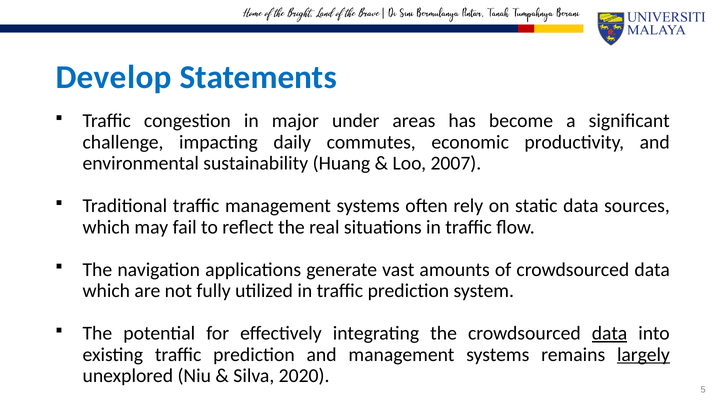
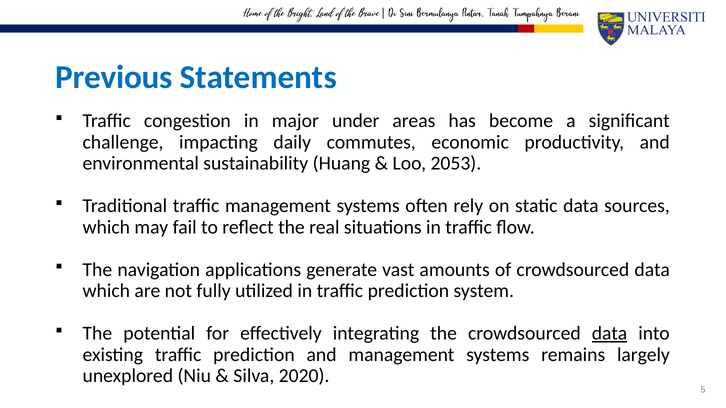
Develop: Develop -> Previous (114, 77)
2007: 2007 -> 2053 (456, 163)
largely underline: present -> none (643, 355)
